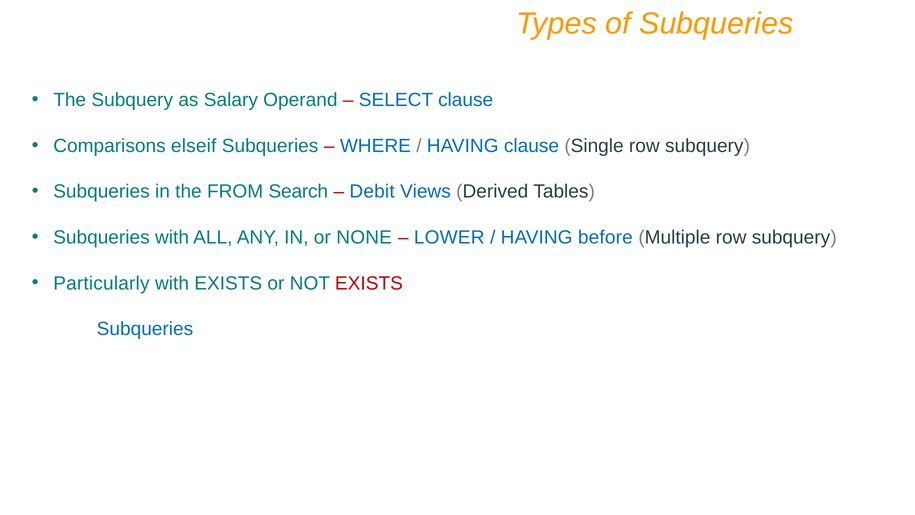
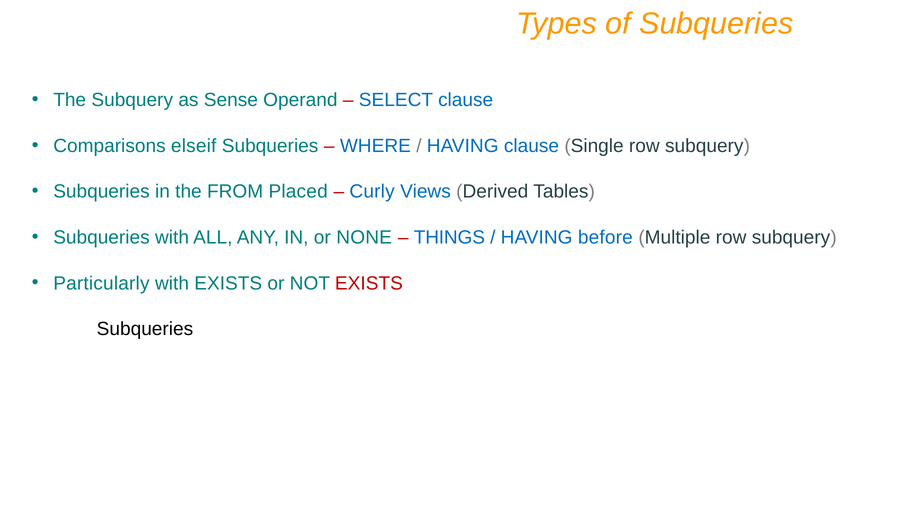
Salary: Salary -> Sense (231, 100)
Search: Search -> Placed (298, 192)
Debit: Debit -> Curly (372, 192)
LOWER: LOWER -> THINGS (449, 237)
Subqueries colour: blue -> black (145, 329)
